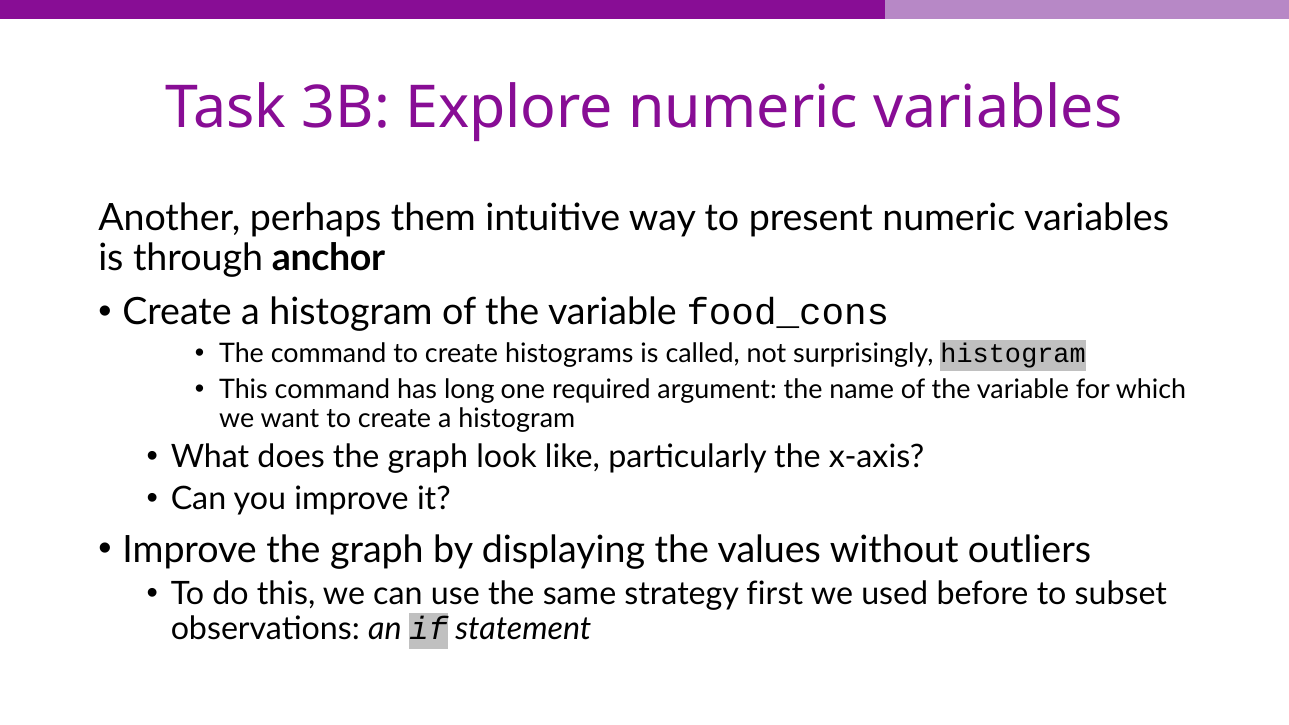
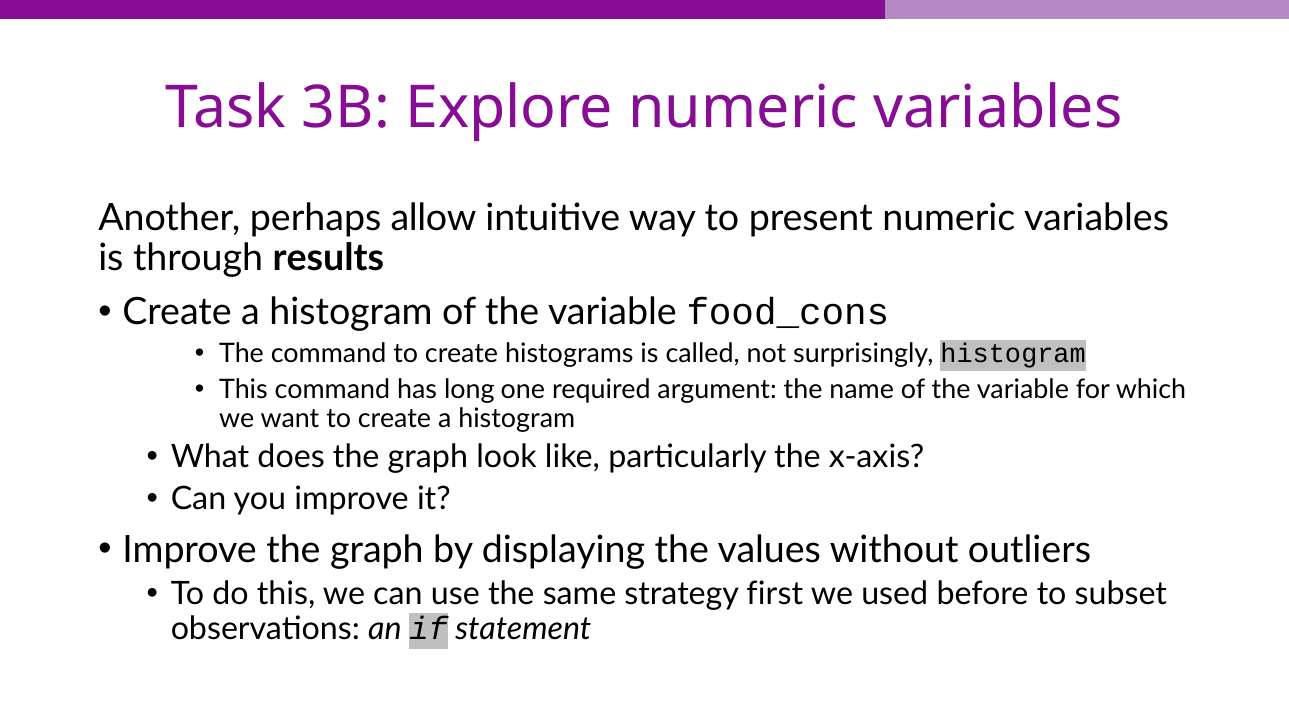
them: them -> allow (434, 218)
anchor: anchor -> results (328, 258)
